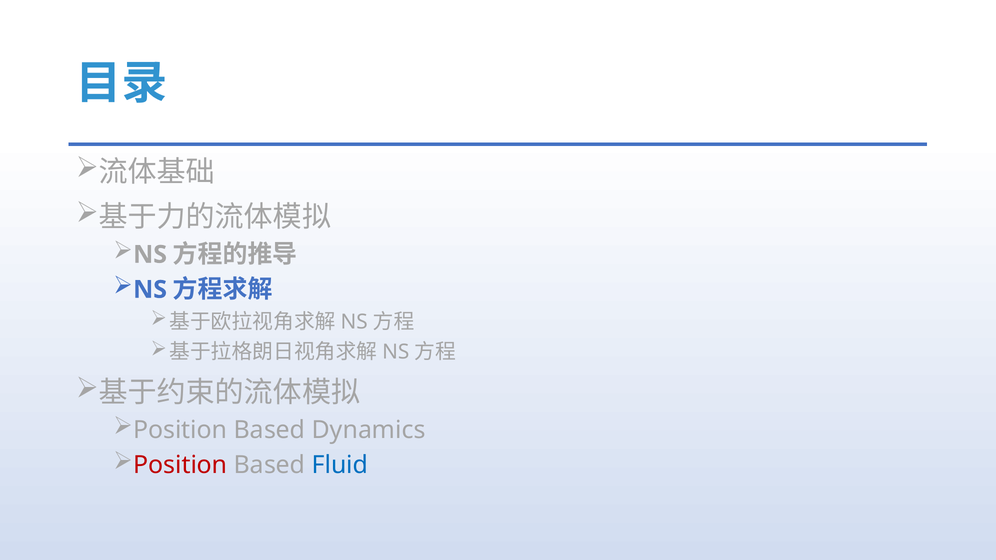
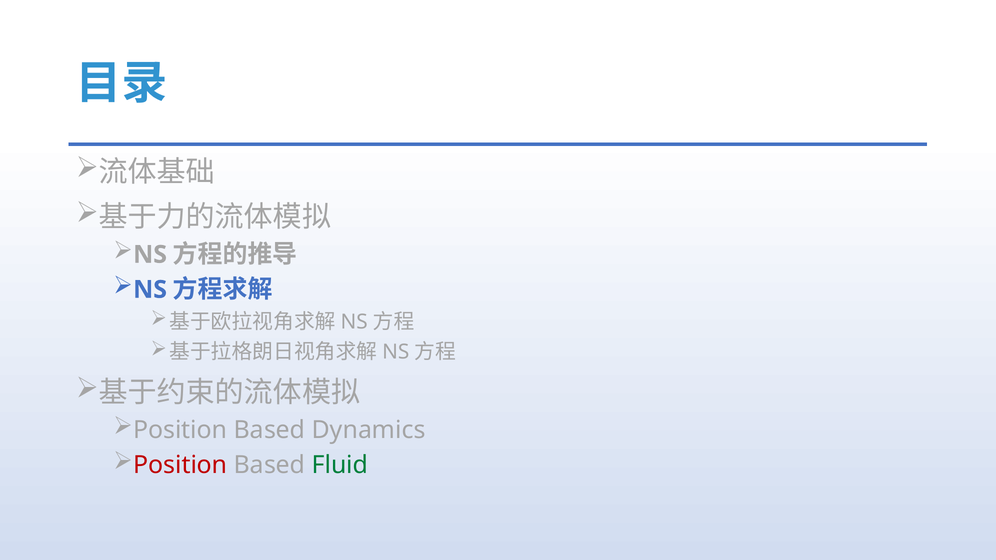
Fluid colour: blue -> green (340, 465)
